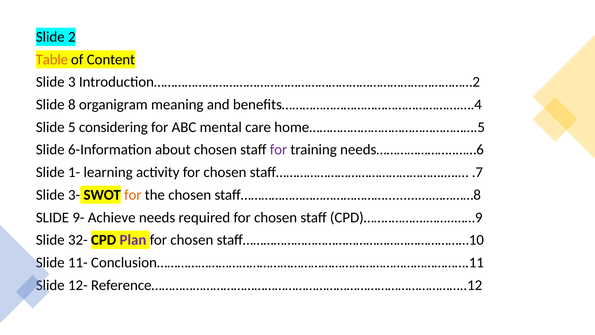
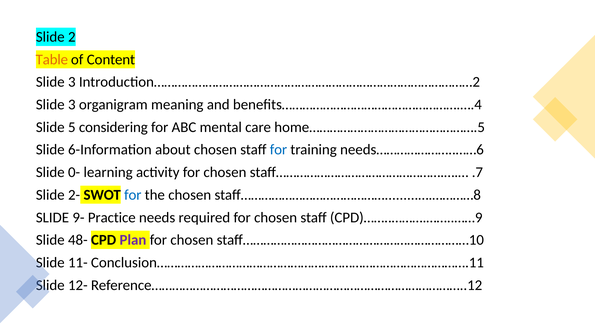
8: 8 -> 3 (72, 105)
for colour: purple -> blue (278, 150)
1-: 1- -> 0- (74, 172)
3-: 3- -> 2- (74, 195)
for colour: orange -> blue (133, 195)
Achieve: Achieve -> Practice (112, 217)
32-: 32- -> 48- (78, 240)
